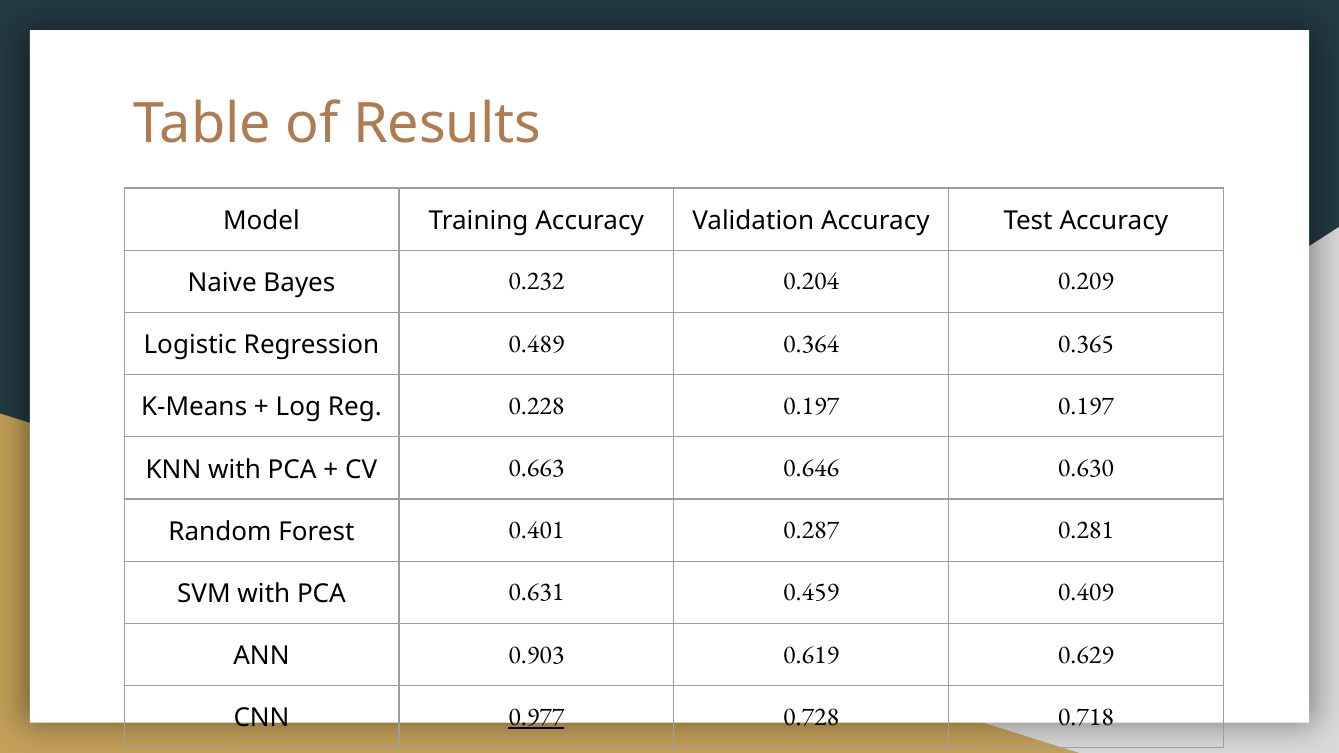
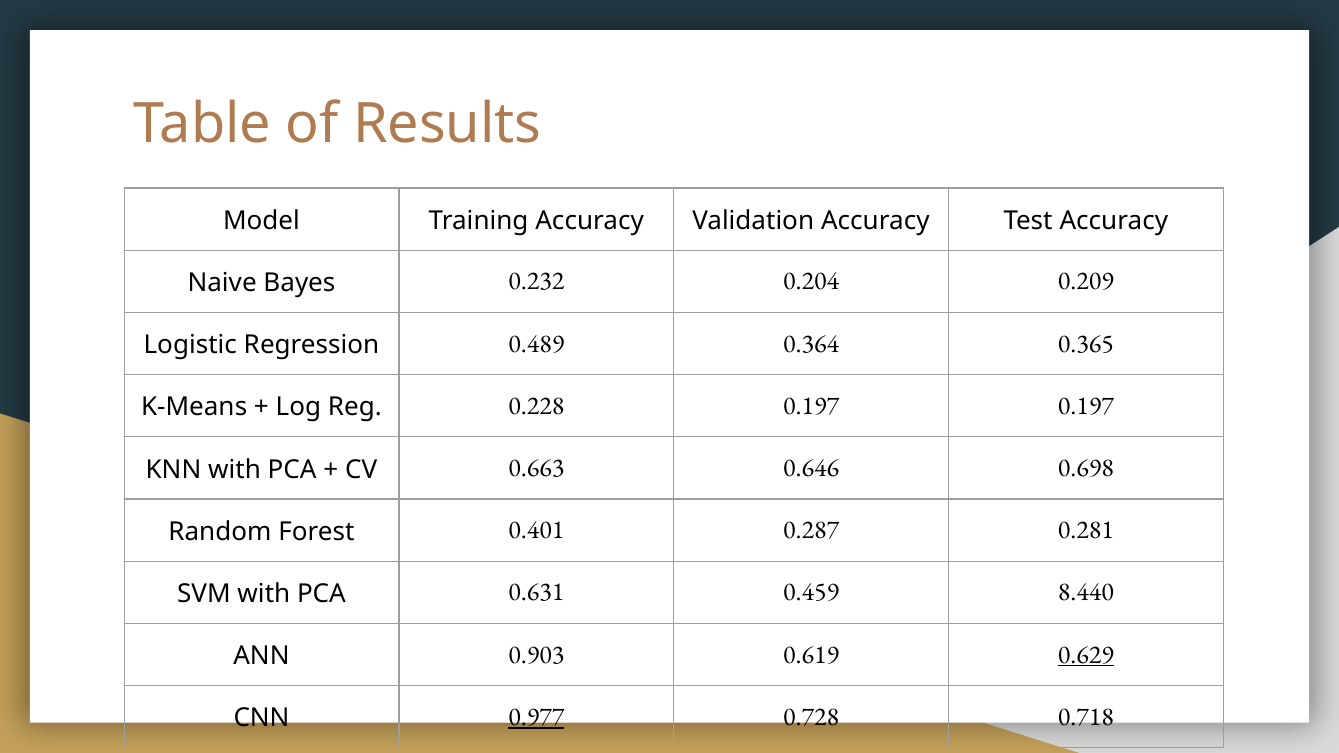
0.630: 0.630 -> 0.698 (1086, 468)
0.409: 0.409 -> 8.440 (1086, 592)
0.629 underline: none -> present (1086, 655)
